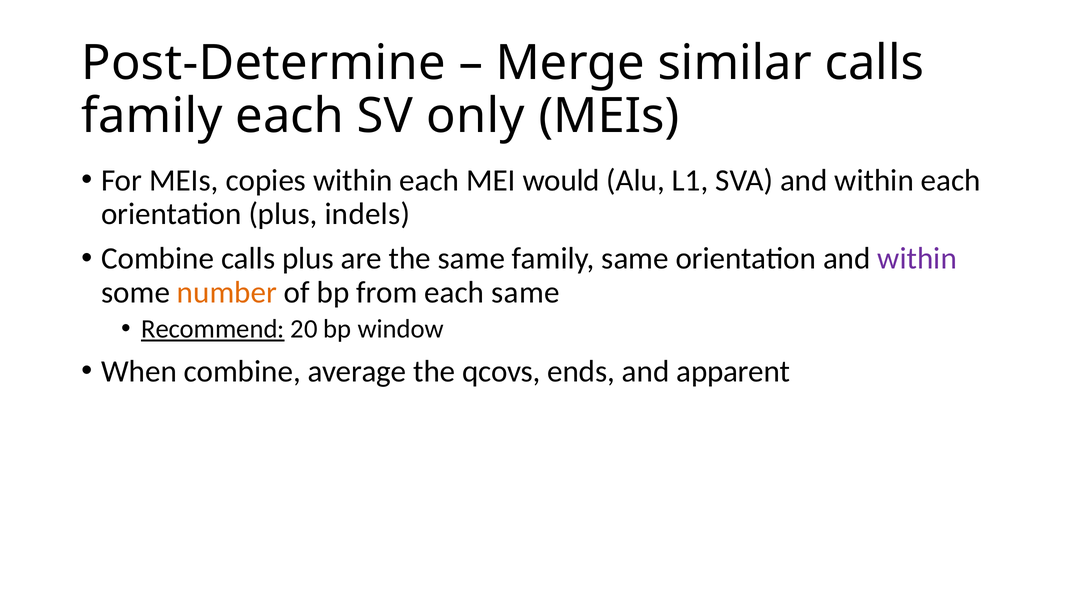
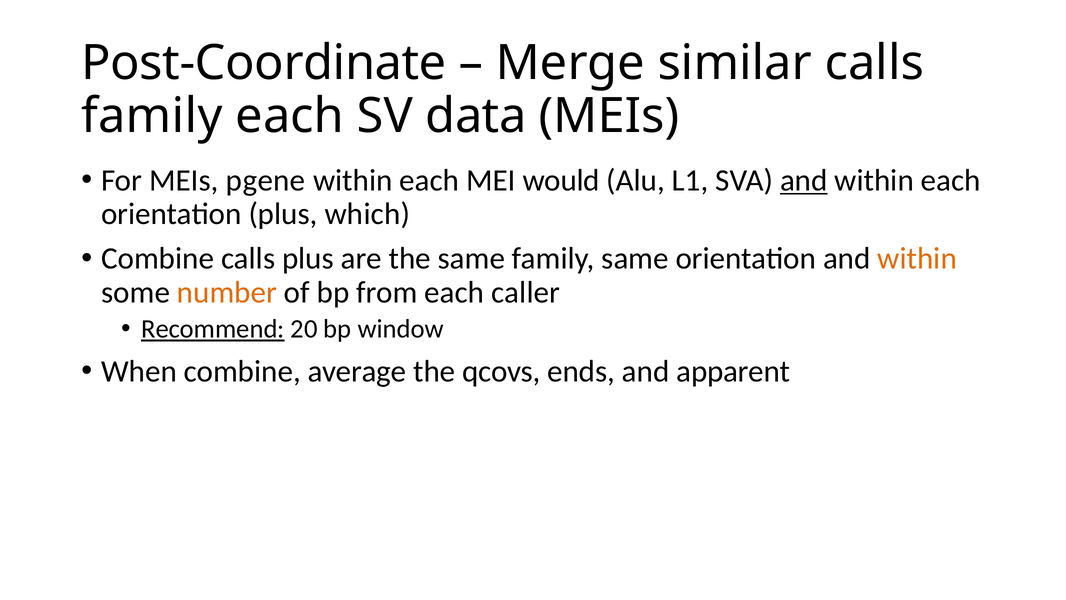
Post-Determine: Post-Determine -> Post-Coordinate (264, 63)
only: only -> data (476, 116)
copies: copies -> pgene (266, 180)
and underline: none -> present (804, 180)
indels: indels -> which (367, 214)
within colour: purple -> orange (917, 259)
each same: same -> caller (526, 292)
